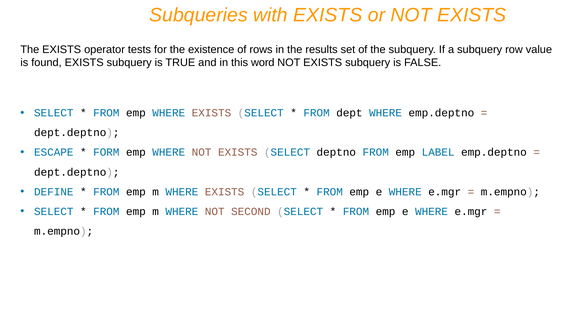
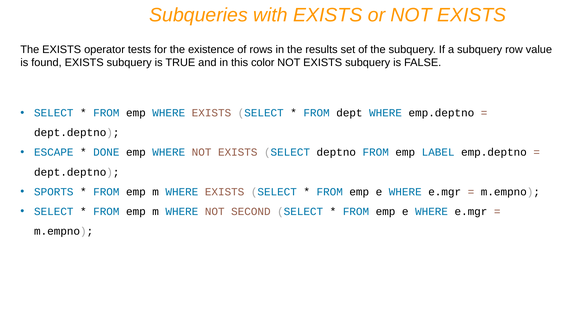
word: word -> color (263, 63)
FORM: FORM -> DONE (106, 153)
DEFINE: DEFINE -> SPORTS (54, 192)
